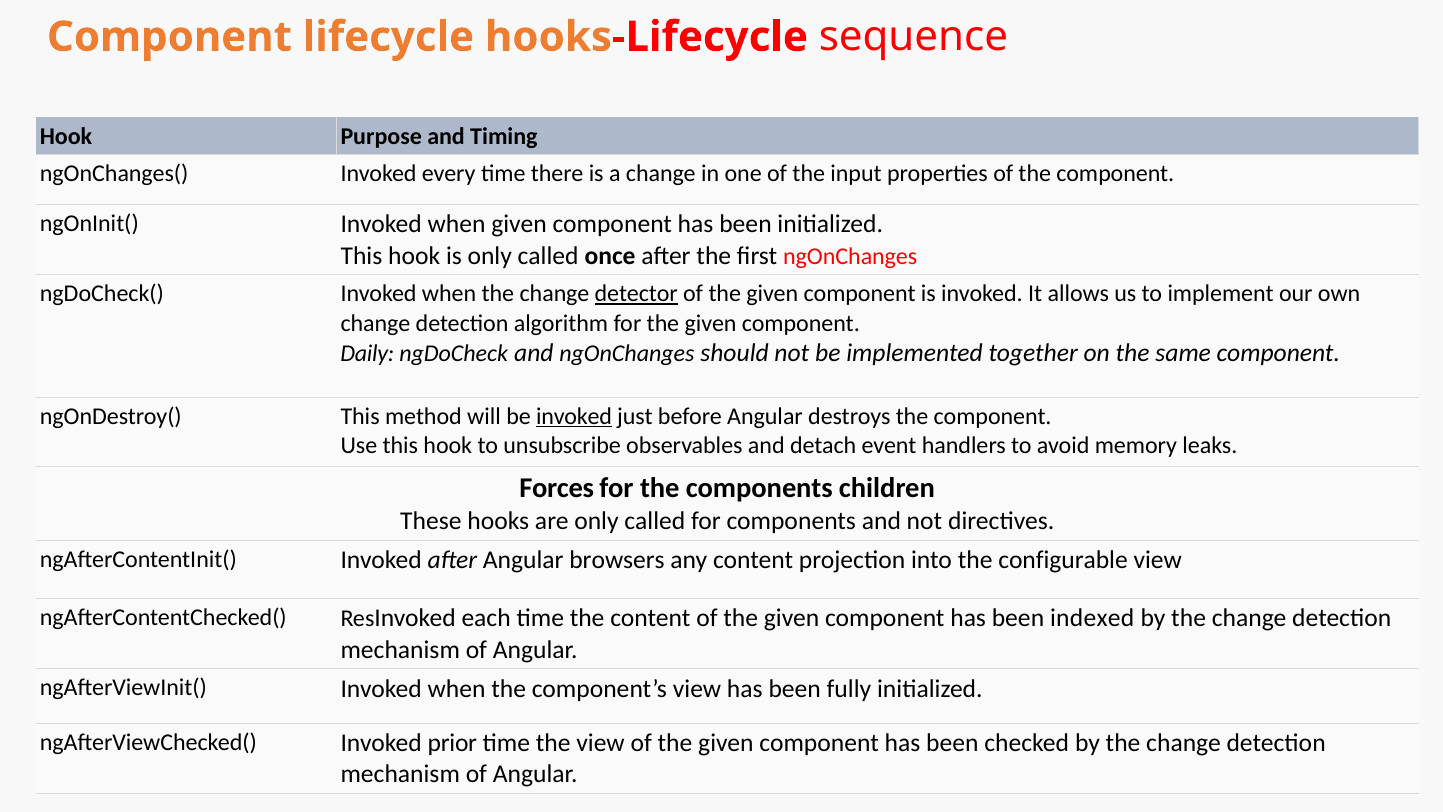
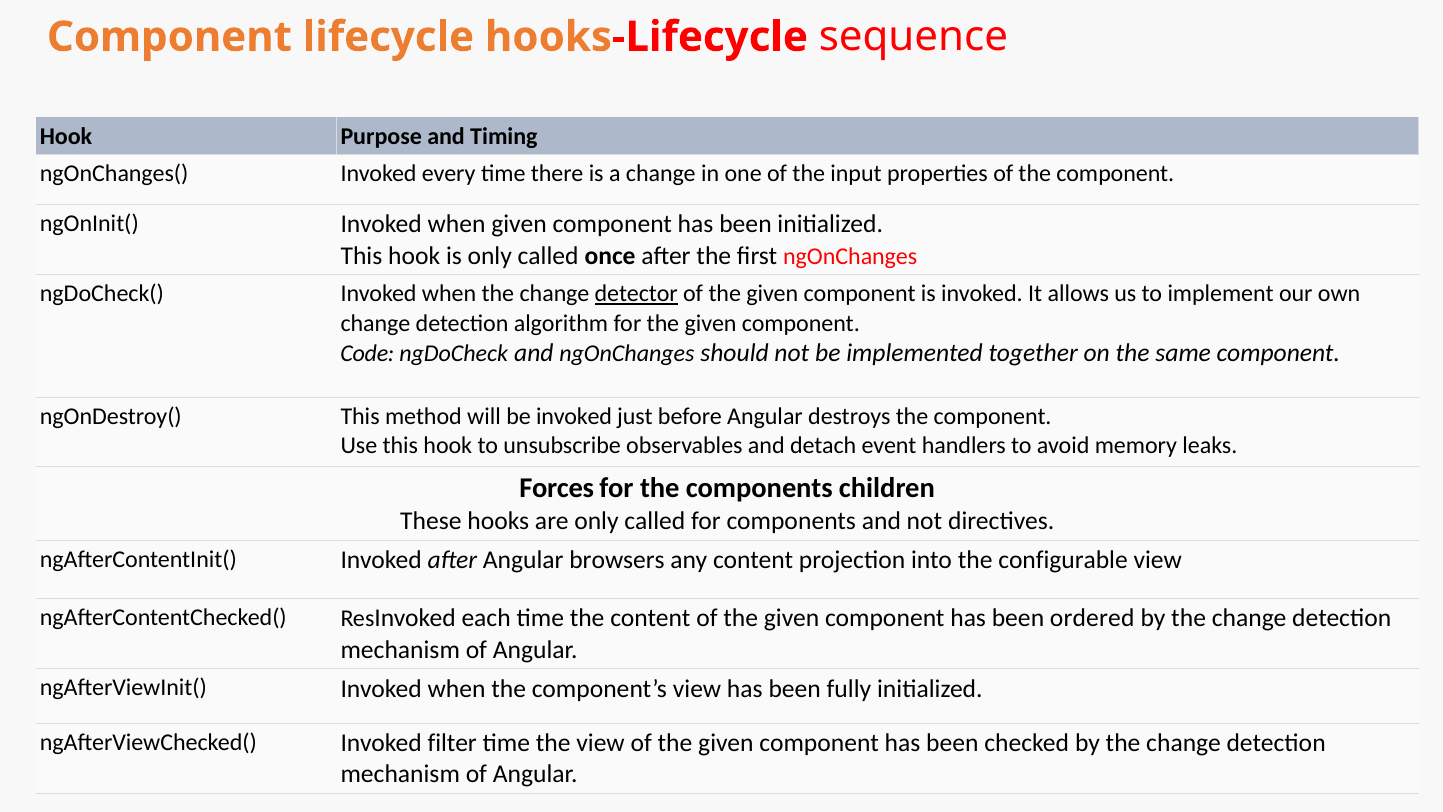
Daily: Daily -> Code (367, 354)
invoked underline: present -> none (574, 416)
indexed: indexed -> ordered (1092, 618)
prior: prior -> filter (452, 743)
